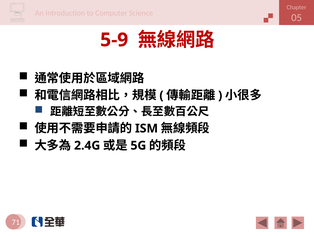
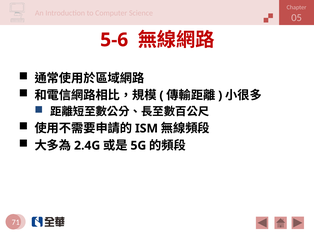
5-9: 5-9 -> 5-6 (114, 40)
